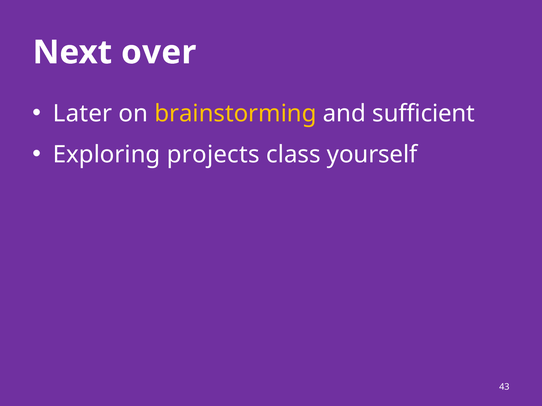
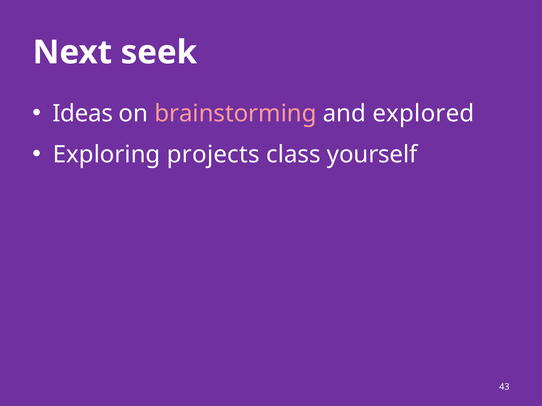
over: over -> seek (159, 52)
Later: Later -> Ideas (83, 114)
brainstorming colour: yellow -> pink (235, 114)
sufficient: sufficient -> explored (423, 114)
